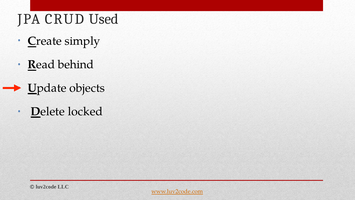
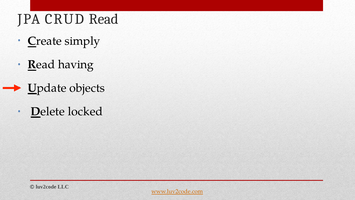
CRUD Used: Used -> Read (104, 19)
behind: behind -> having (76, 64)
